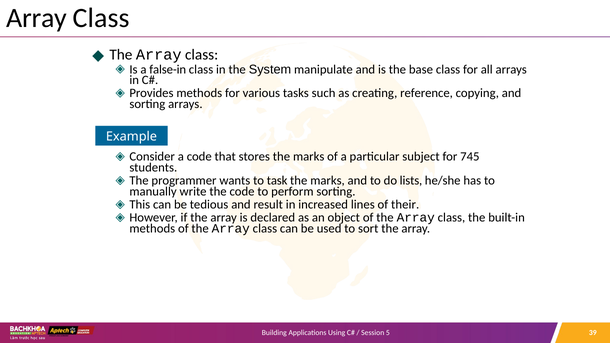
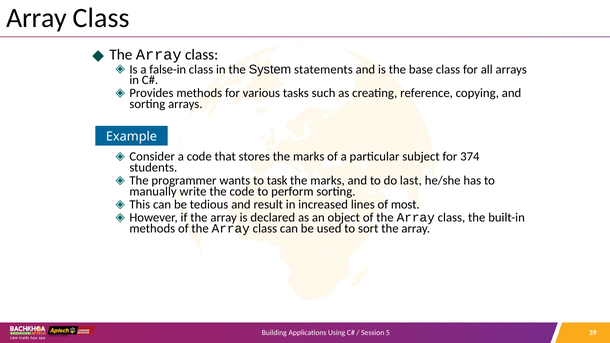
manipulate: manipulate -> statements (323, 69)
745: 745 -> 374 (470, 157)
lists: lists -> last (411, 181)
their: their -> most (405, 205)
